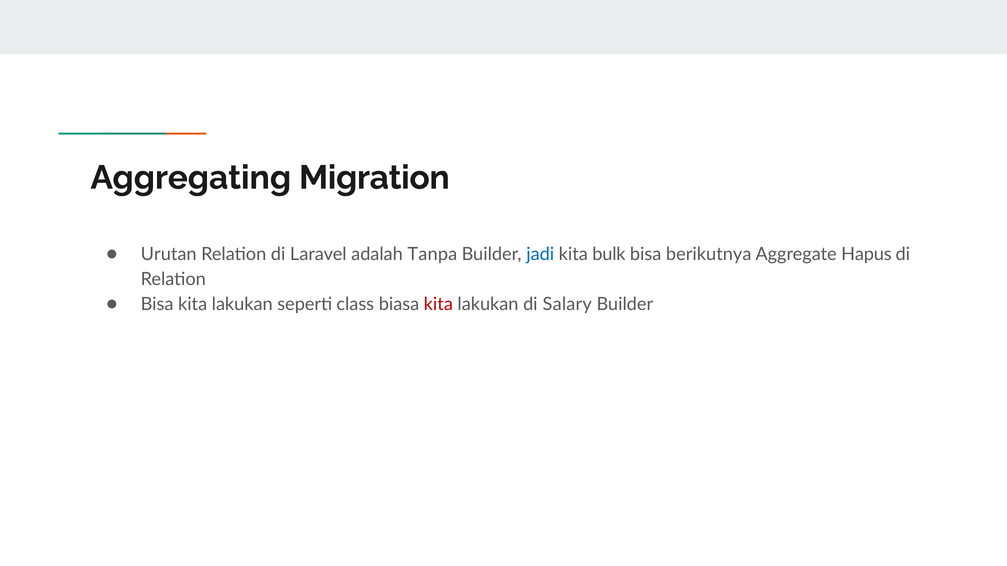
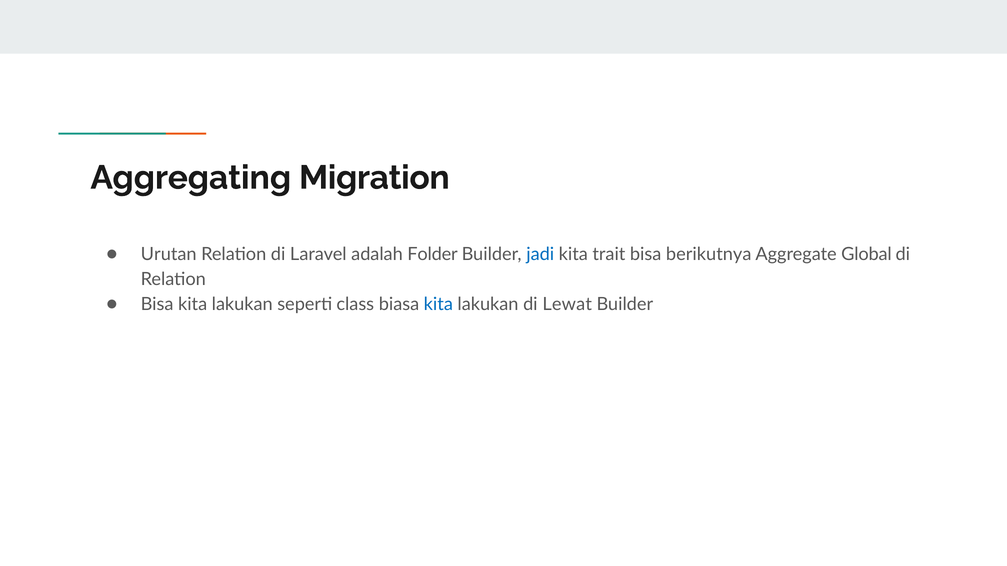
Tanpa: Tanpa -> Folder (433, 254)
bulk: bulk -> trait (609, 254)
Hapus: Hapus -> Global (866, 254)
kita colour: red -> blue (438, 304)
Salary: Salary -> Lewat (567, 304)
